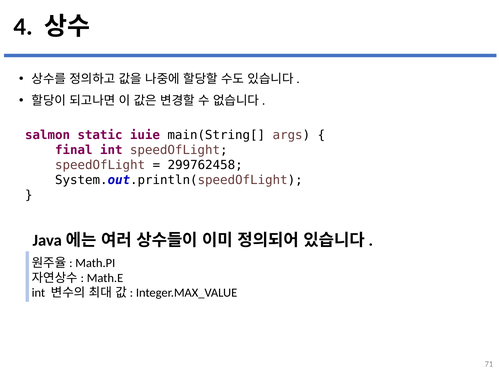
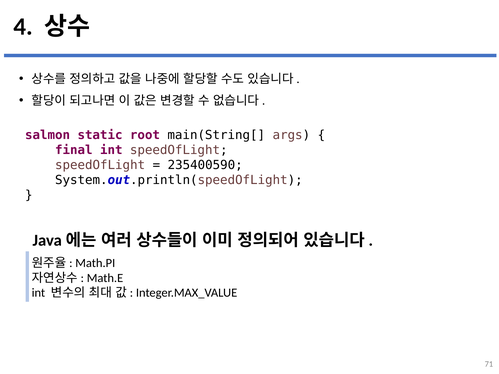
iuie: iuie -> root (145, 135)
299762458: 299762458 -> 235400590 (205, 165)
